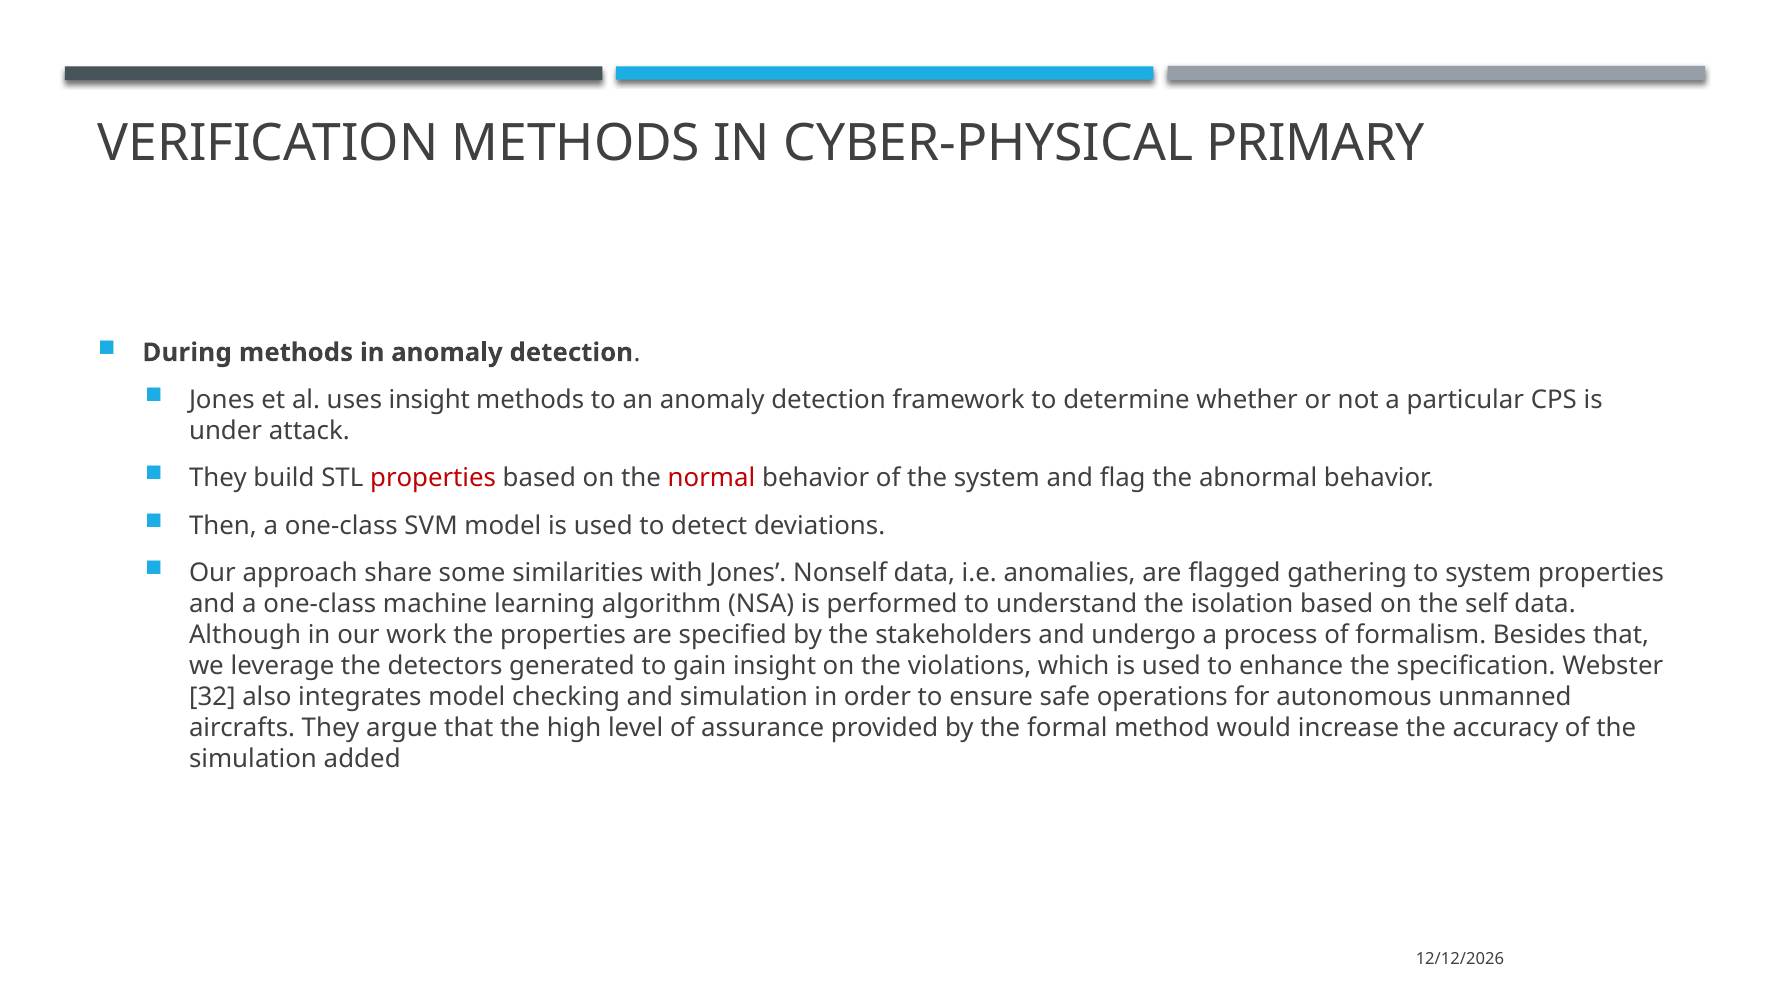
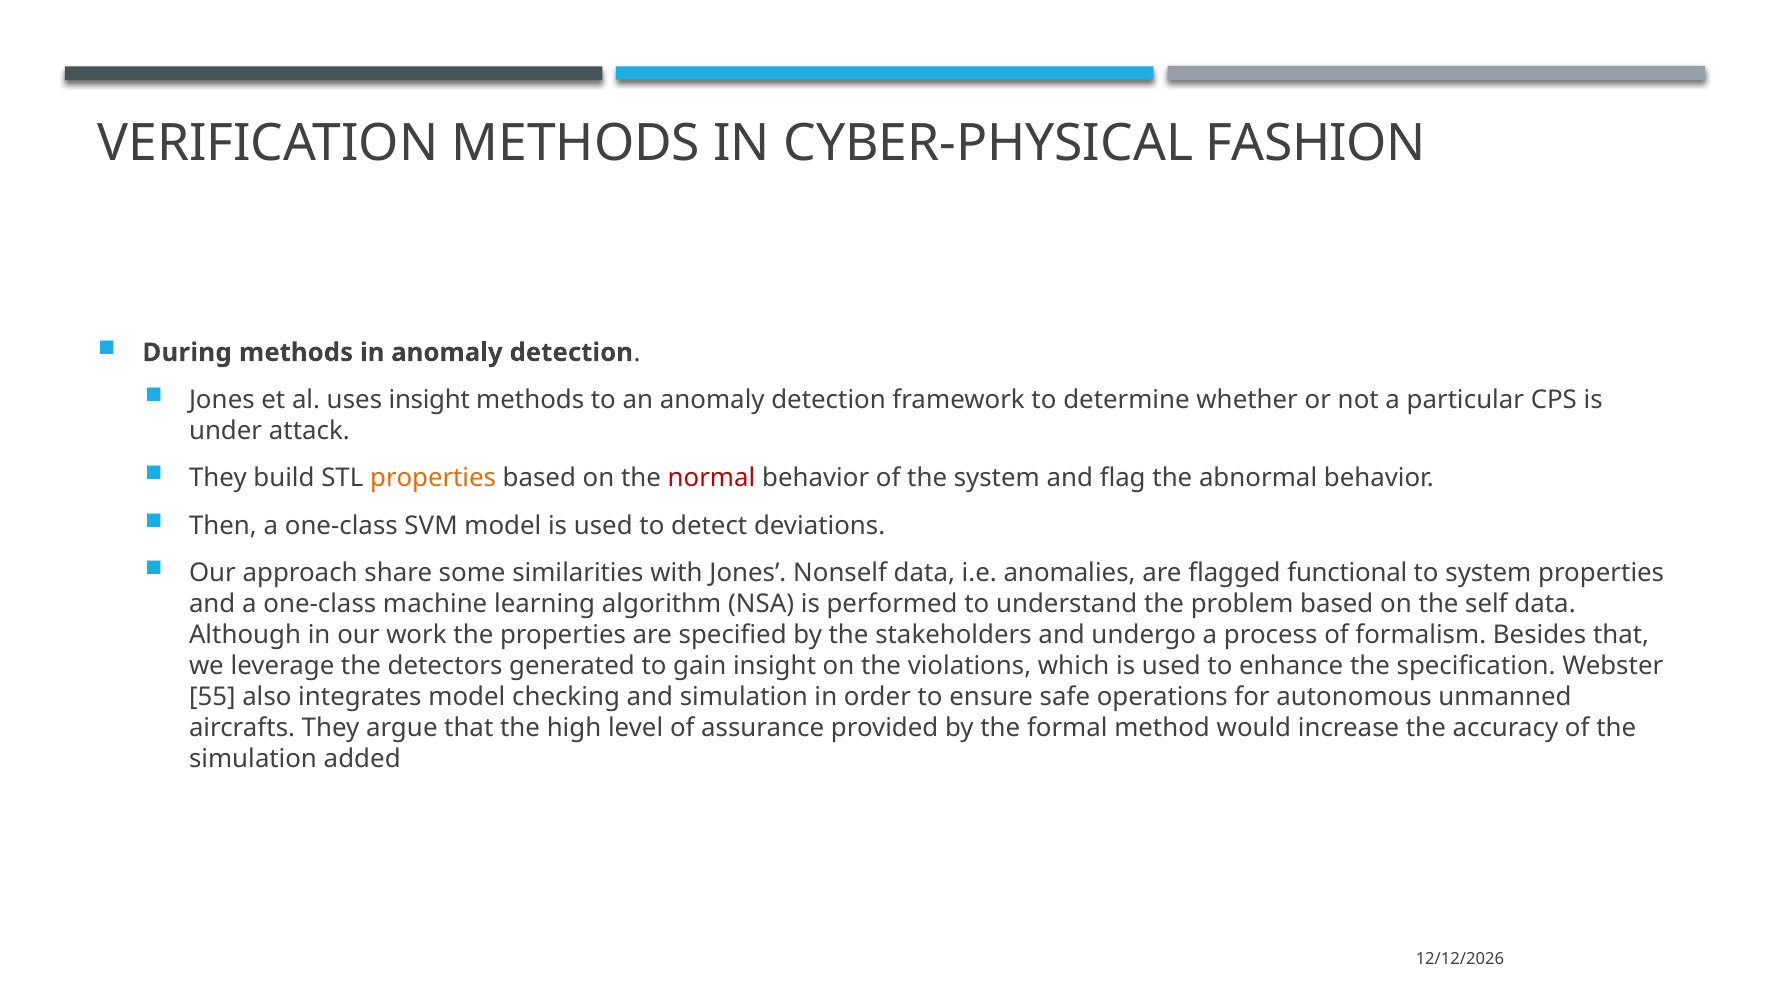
PRIMARY: PRIMARY -> FASHION (1316, 143)
properties colour: red -> orange (433, 478)
gathering: gathering -> functional (1347, 573)
isolation: isolation -> problem (1242, 604)
32: 32 -> 55 (212, 697)
